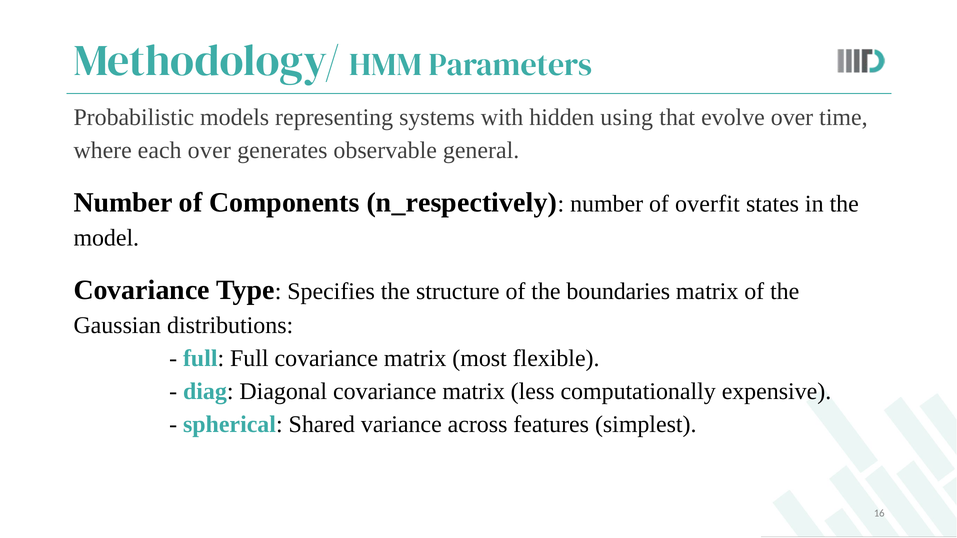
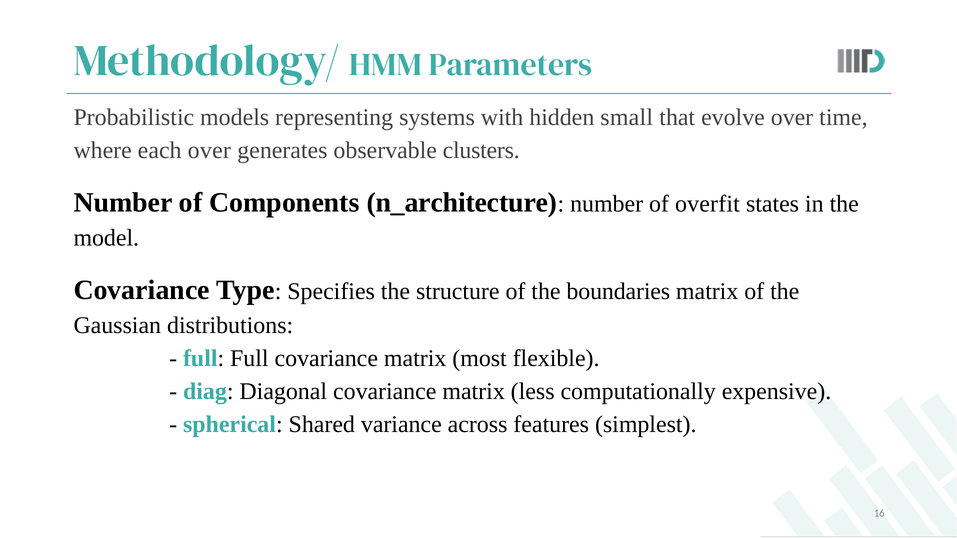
using: using -> small (627, 117)
general: general -> clusters (481, 150)
n_respectively: n_respectively -> n_architecture (462, 203)
